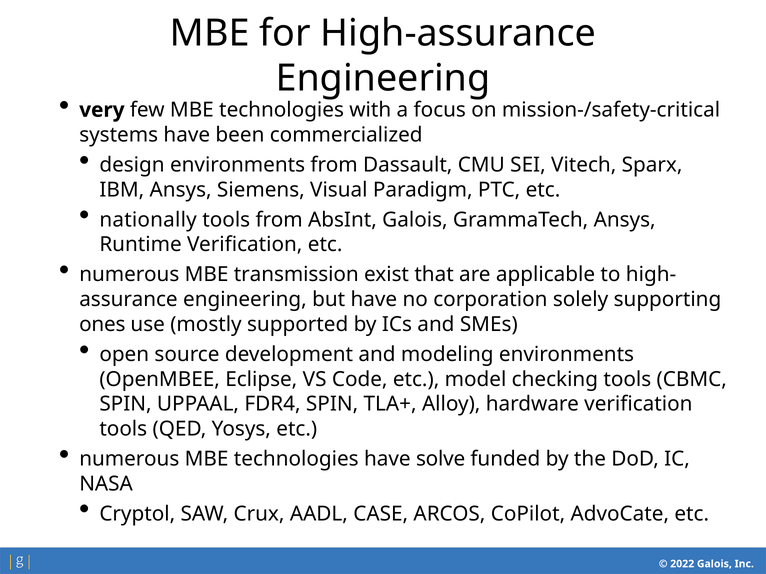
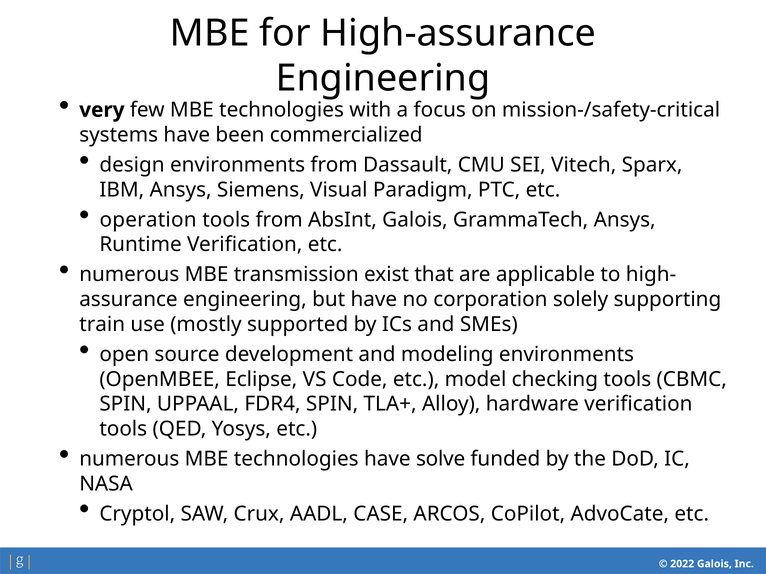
nationally: nationally -> operation (148, 220)
ones: ones -> train (102, 325)
